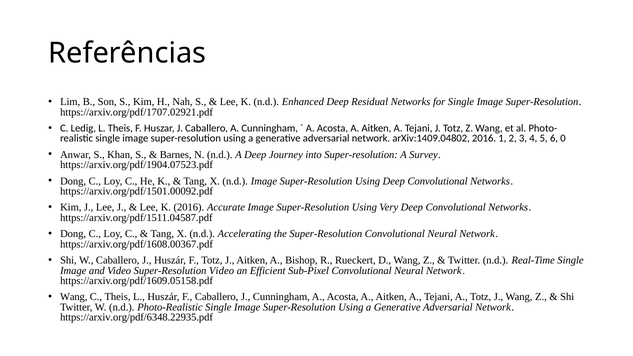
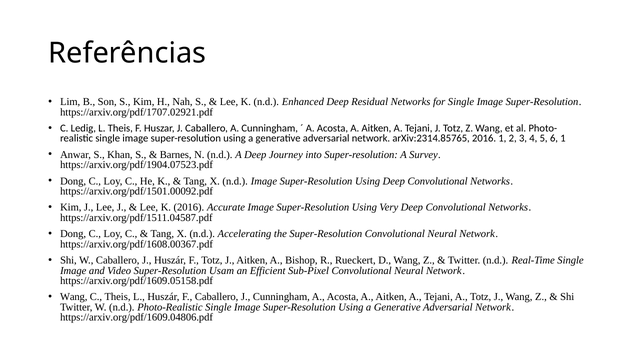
arXiv:1409.04802: arXiv:1409.04802 -> arXiv:2314.85765 (431, 139)
6 0: 0 -> 1 (563, 139)
Super-Resolution Video: Video -> Usam (222, 271)
https://arxiv.org/pdf/6348.22935.pdf: https://arxiv.org/pdf/6348.22935.pdf -> https://arxiv.org/pdf/1609.04806.pdf (137, 317)
